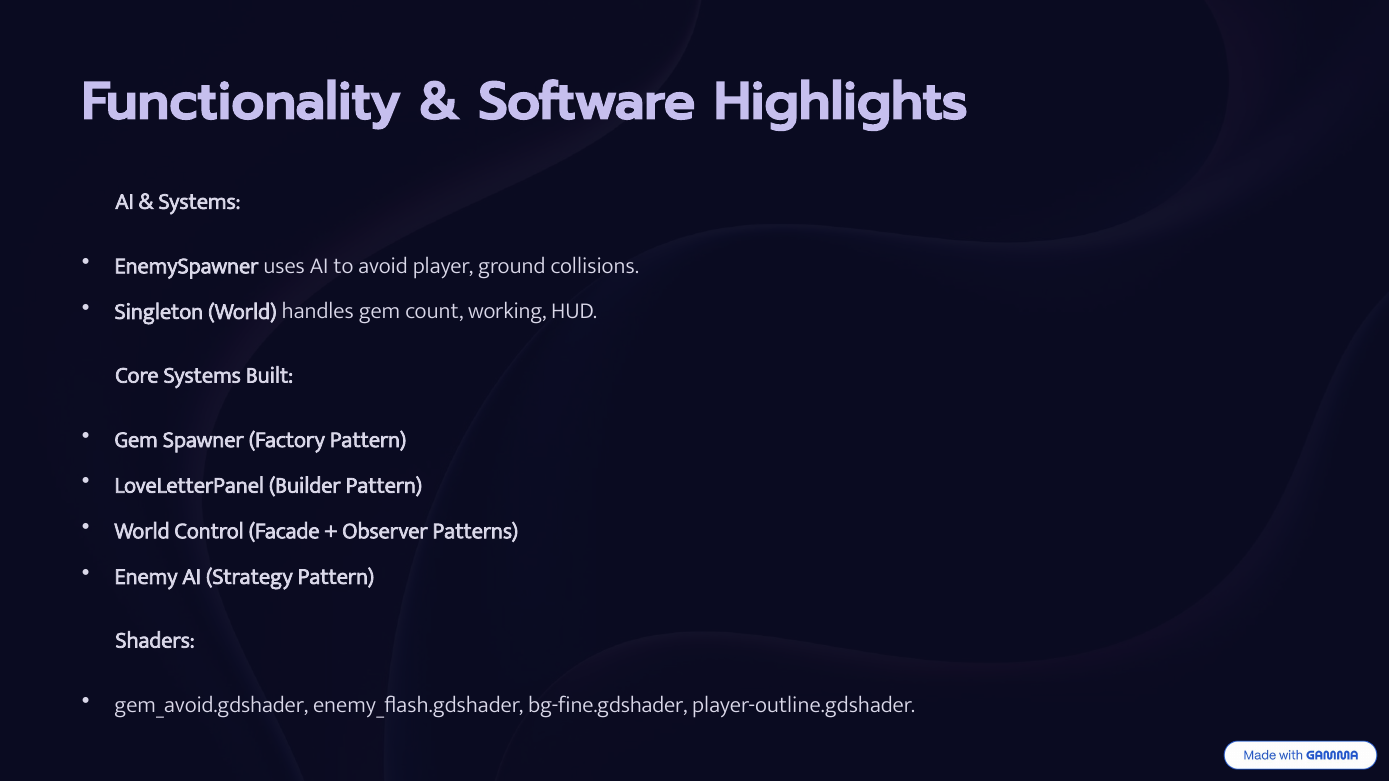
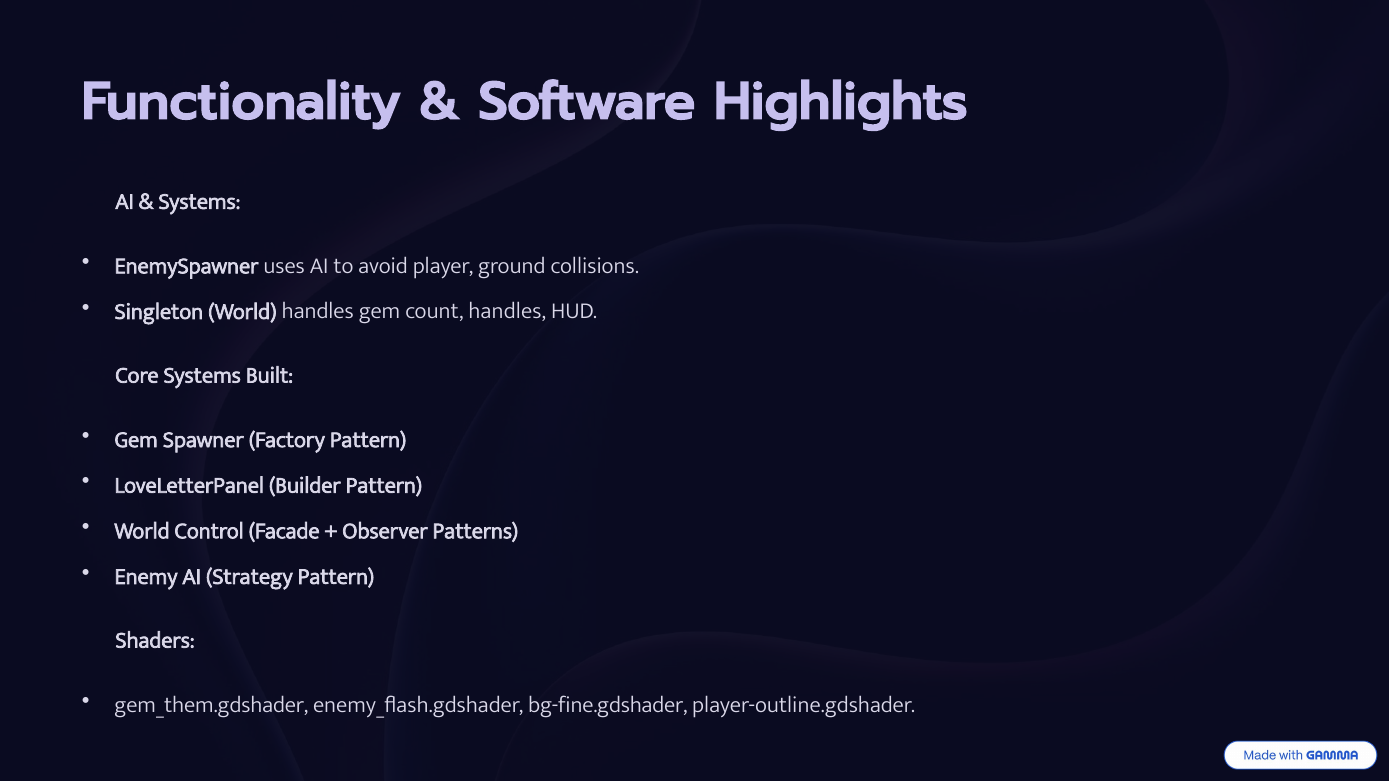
count working: working -> handles (507, 311)
gem_avoid.gdshader: gem_avoid.gdshader -> gem_them.gdshader (211, 705)
